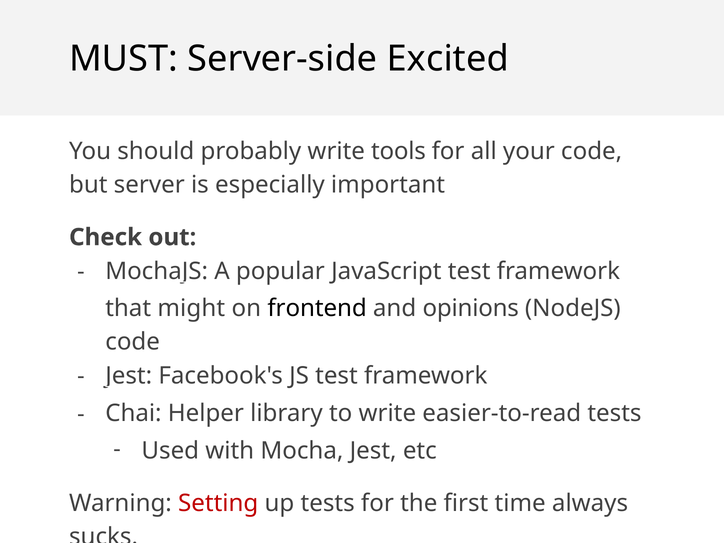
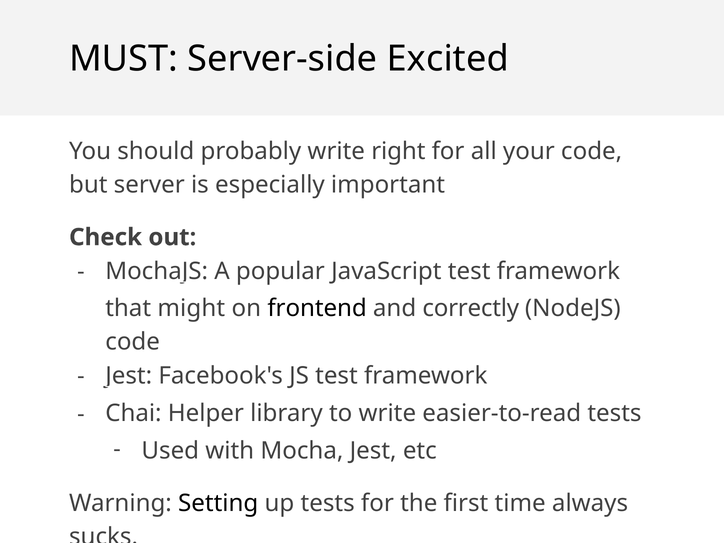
tools: tools -> right (398, 151)
opinions: opinions -> correctly (471, 308)
Setting colour: red -> black (218, 503)
